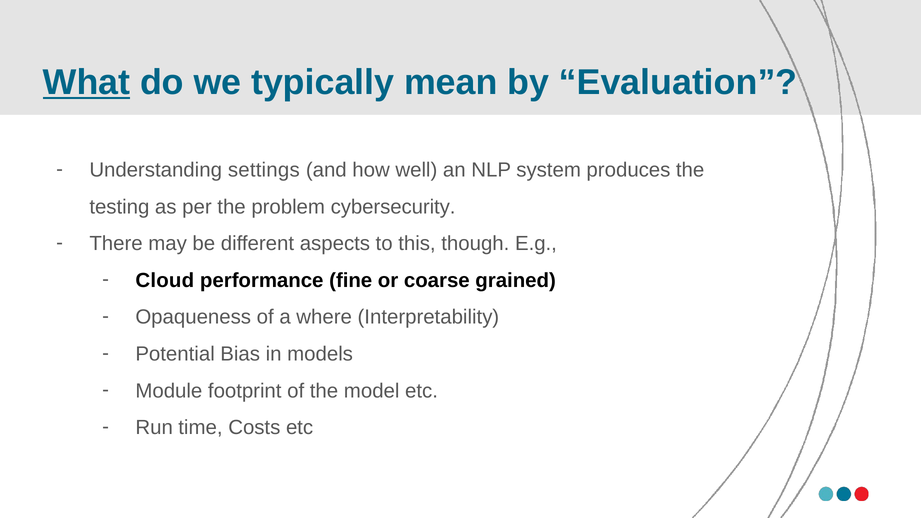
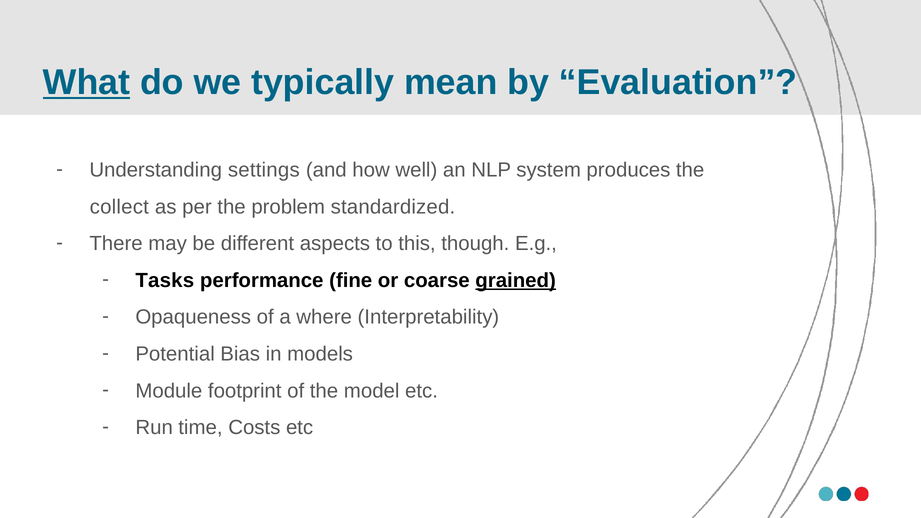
testing: testing -> collect (119, 207)
cybersecurity: cybersecurity -> standardized (393, 207)
Cloud: Cloud -> Tasks (165, 280)
grained underline: none -> present (516, 280)
